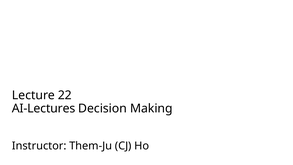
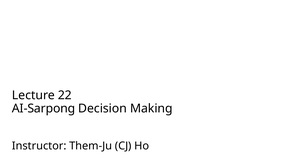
AI-Lectures: AI-Lectures -> AI-Sarpong (44, 108)
